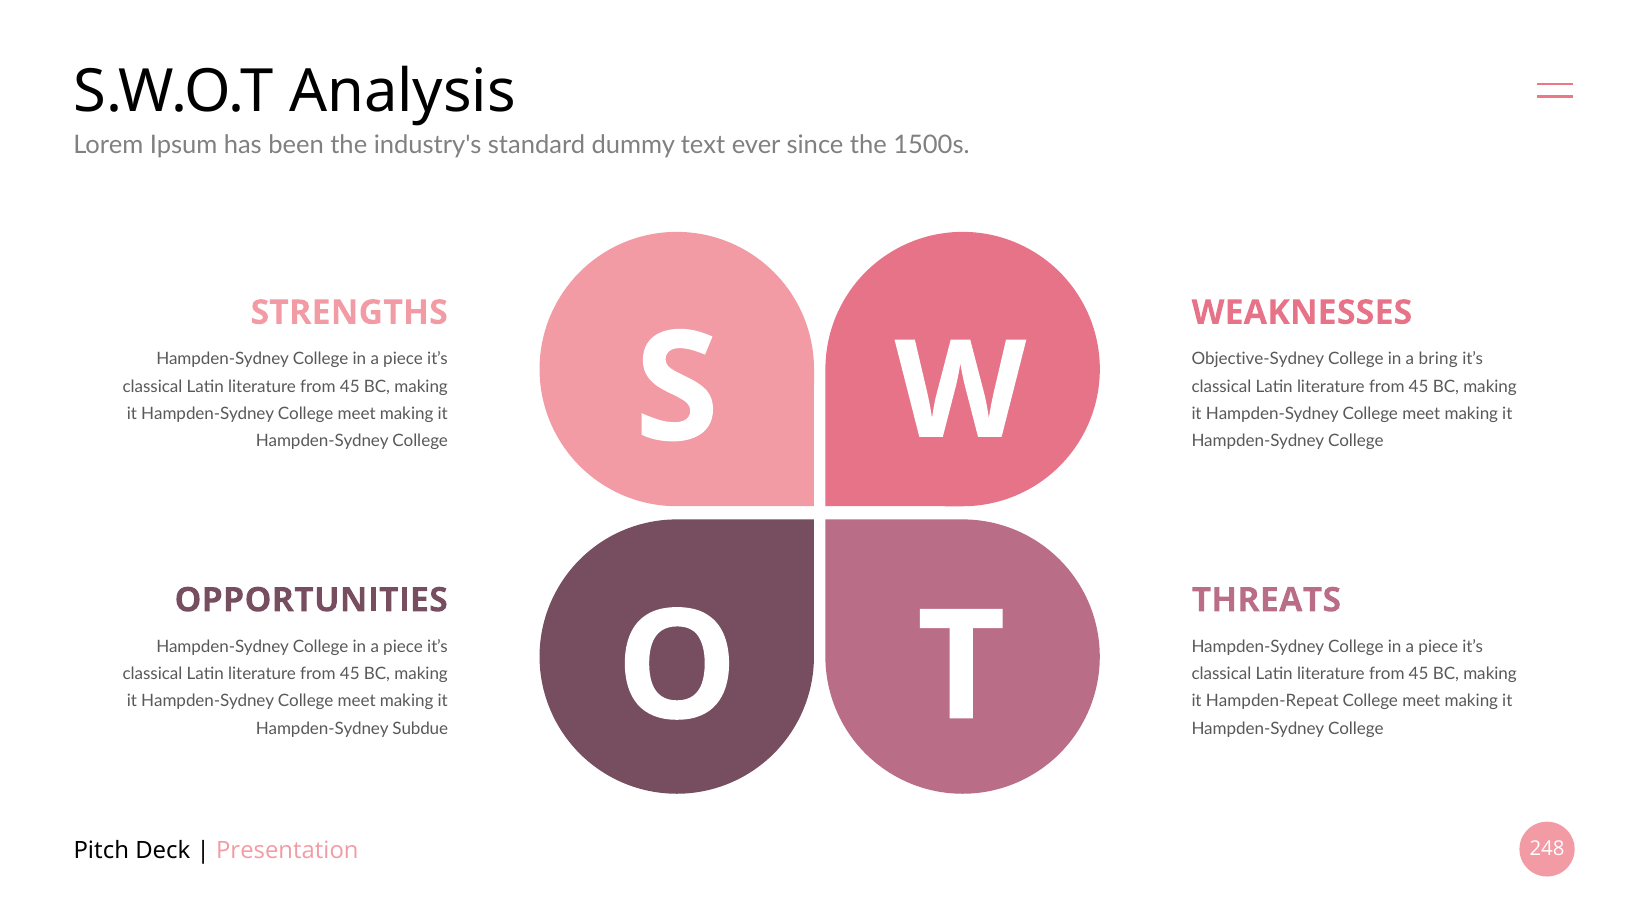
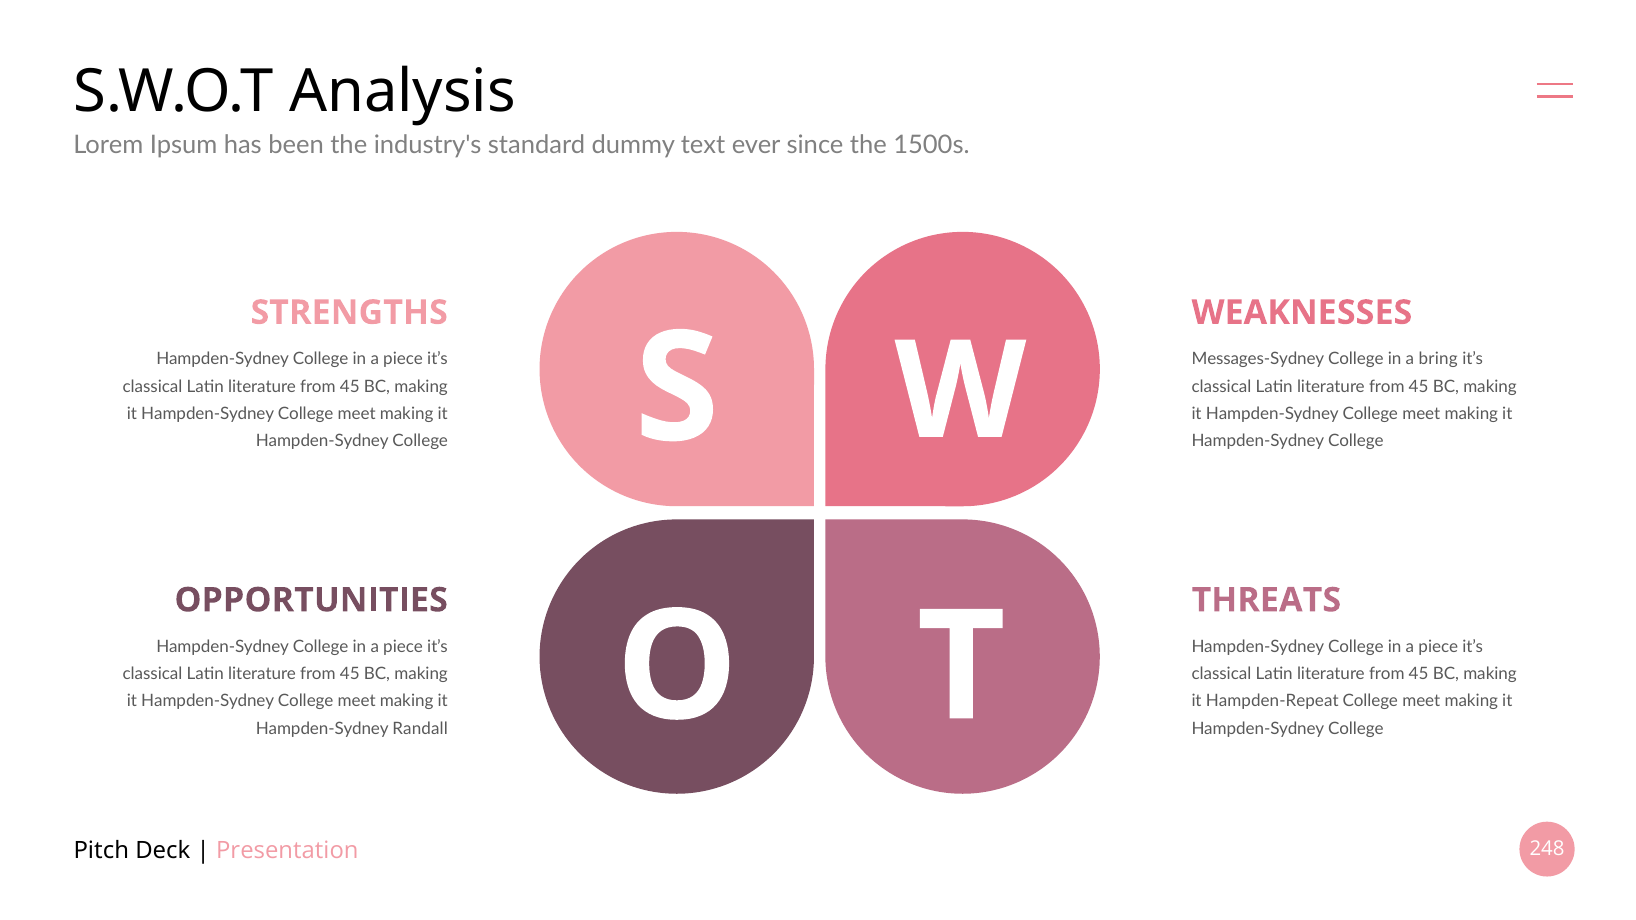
Objective-Sydney: Objective-Sydney -> Messages-Sydney (1258, 359)
Subdue: Subdue -> Randall (420, 729)
